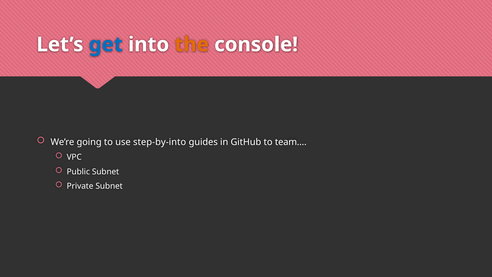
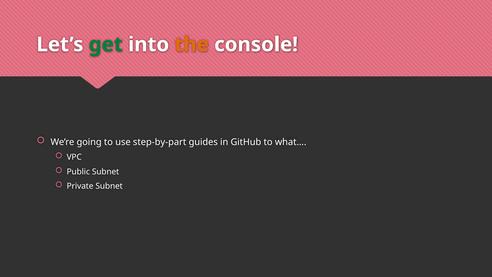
get colour: blue -> green (106, 44)
step-by-into: step-by-into -> step-by-part (160, 142)
team…: team… -> what… (291, 142)
